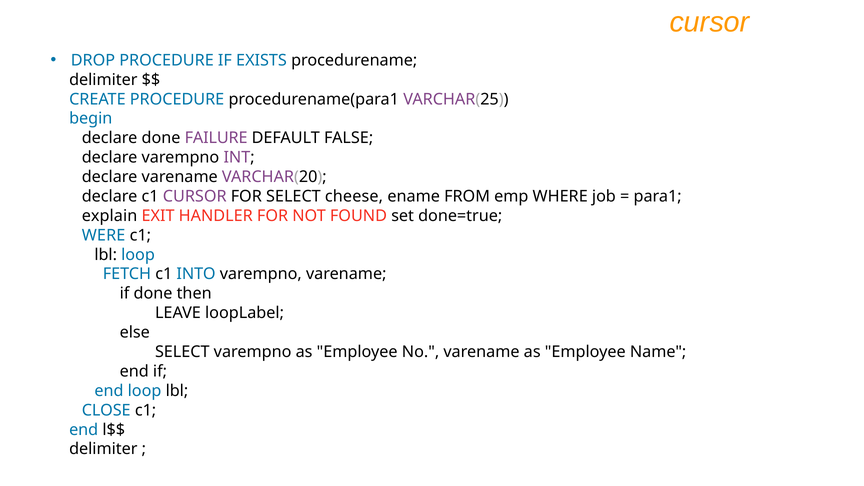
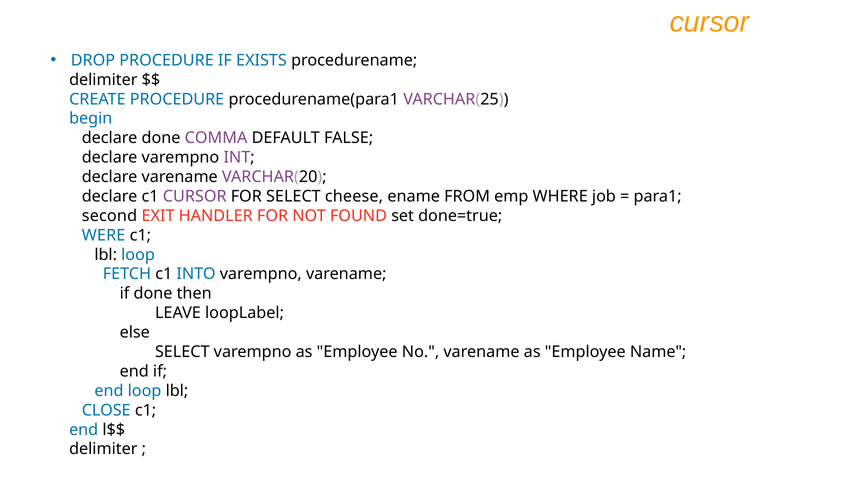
FAILURE: FAILURE -> COMMA (216, 138)
explain: explain -> second (109, 216)
